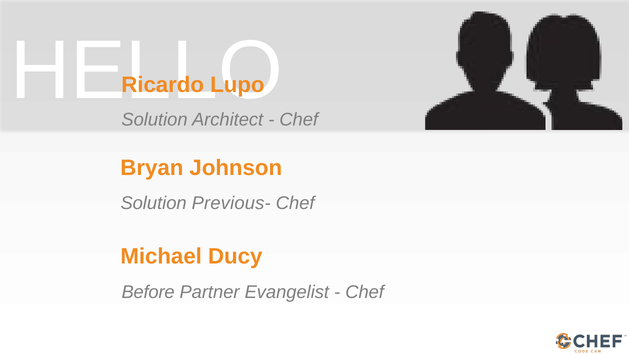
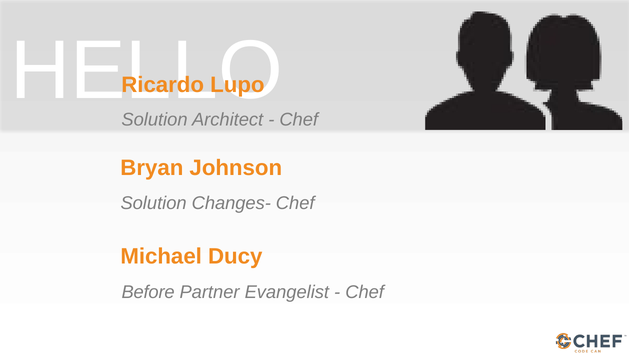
Previous-: Previous- -> Changes- (231, 203)
